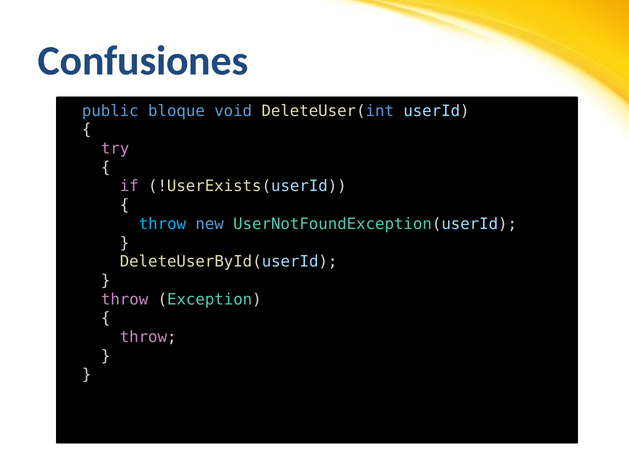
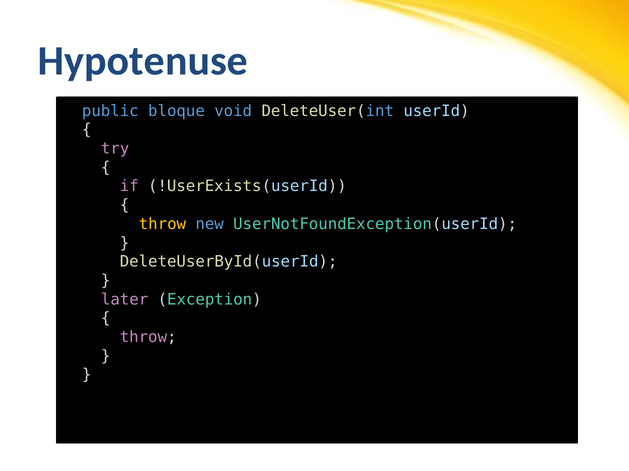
Confusiones: Confusiones -> Hypotenuse (143, 61)
throw colour: light blue -> yellow (162, 224)
throw: throw -> later (125, 300)
